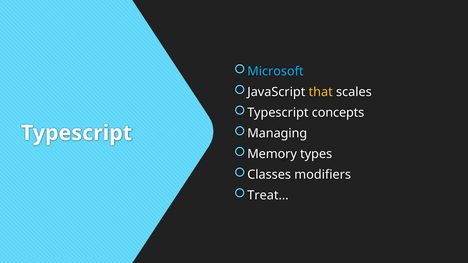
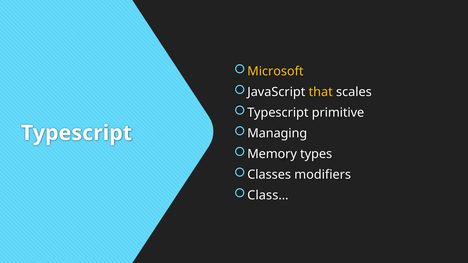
Microsoft colour: light blue -> yellow (275, 71)
concepts: concepts -> primitive (338, 113)
Treat…: Treat… -> Class… (268, 196)
